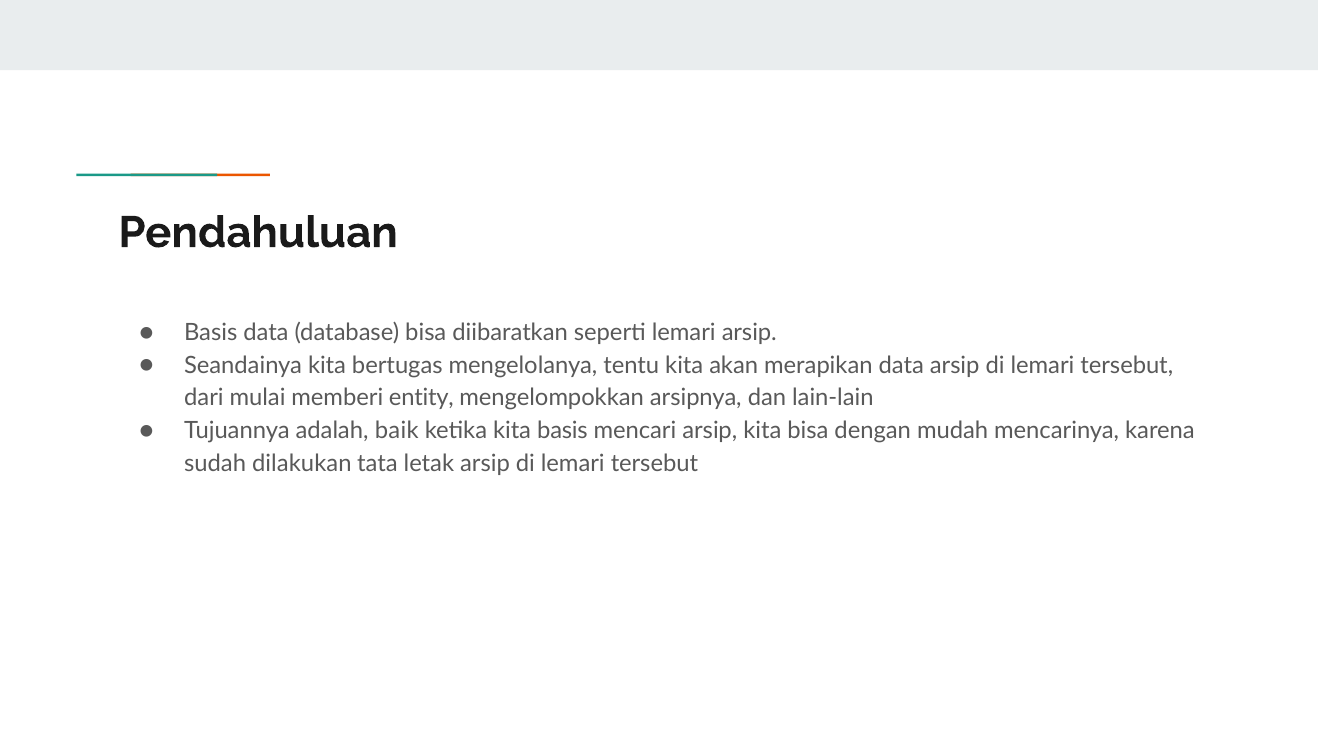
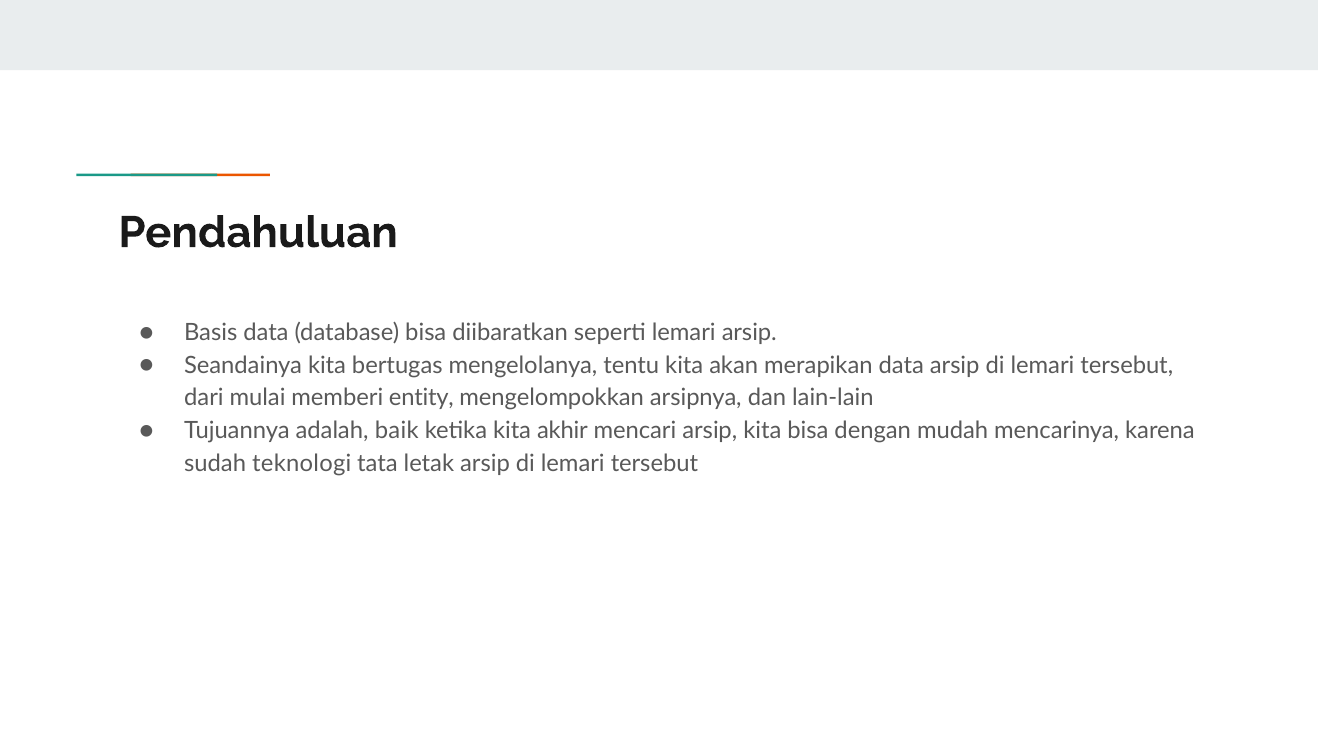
kita basis: basis -> akhir (562, 431)
dilakukan: dilakukan -> teknologi (302, 464)
